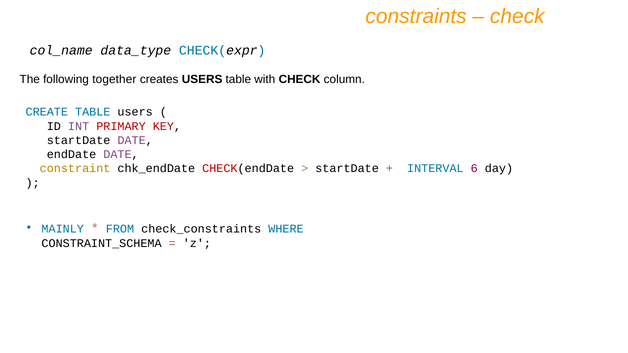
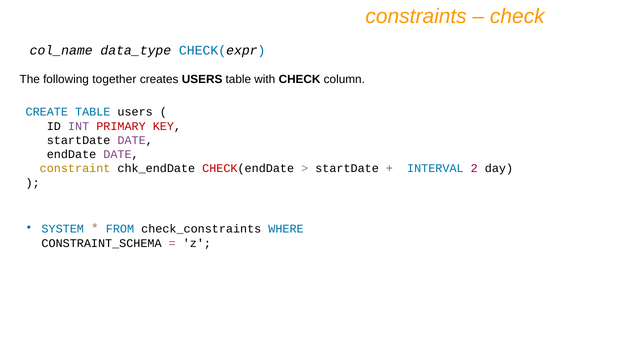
6: 6 -> 2 (474, 169)
MAINLY: MAINLY -> SYSTEM (63, 229)
